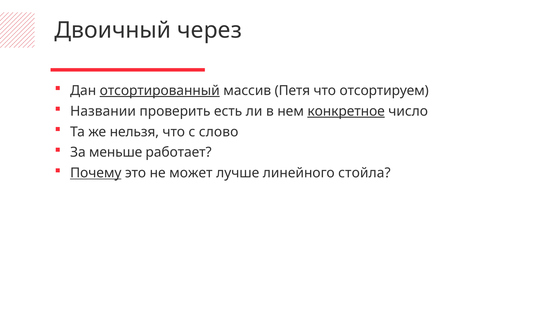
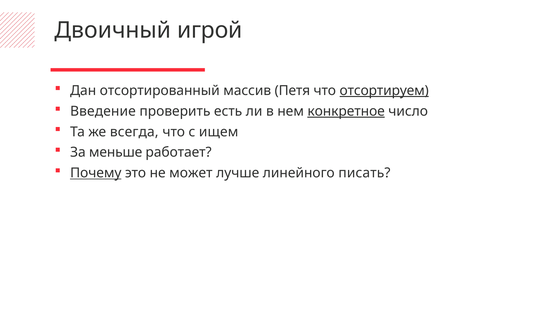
через: через -> игрой (210, 30)
отсортированный underline: present -> none (160, 90)
отсортируем underline: none -> present (384, 90)
Названии: Названии -> Введение (103, 111)
нельзя: нельзя -> всегда (134, 132)
слово: слово -> ищем (219, 132)
стойла: стойла -> писать (364, 173)
